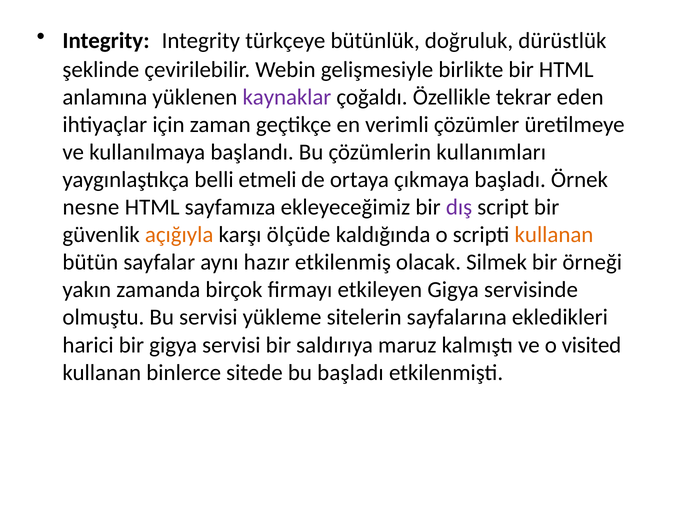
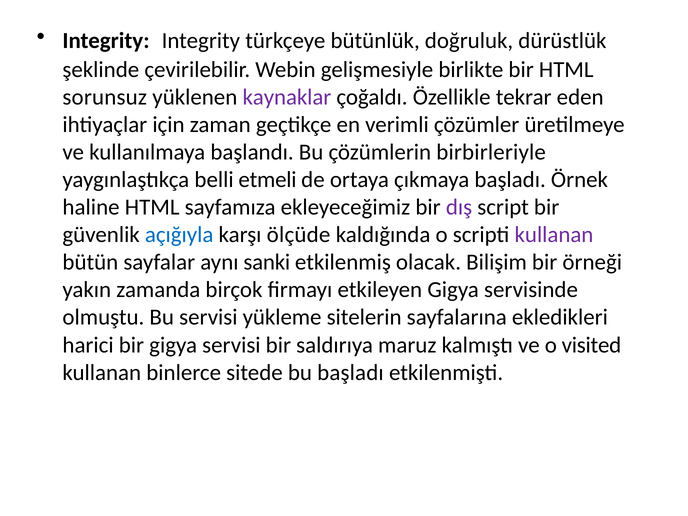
anlamına: anlamına -> sorunsuz (105, 97)
kullanımları: kullanımları -> birbirleriyle (491, 152)
nesne: nesne -> haline (91, 207)
açığıyla colour: orange -> blue (179, 235)
kullanan colour: orange -> purple (554, 235)
hazır: hazır -> sanki (267, 262)
Silmek: Silmek -> Bilişim (497, 262)
